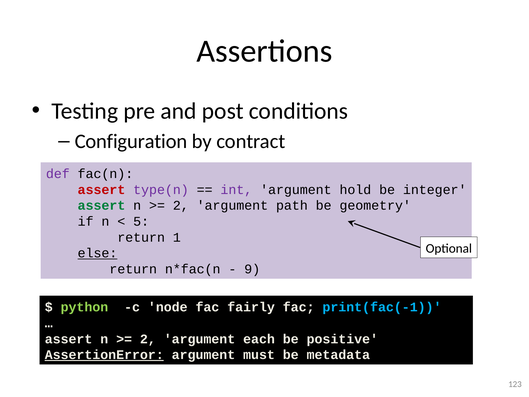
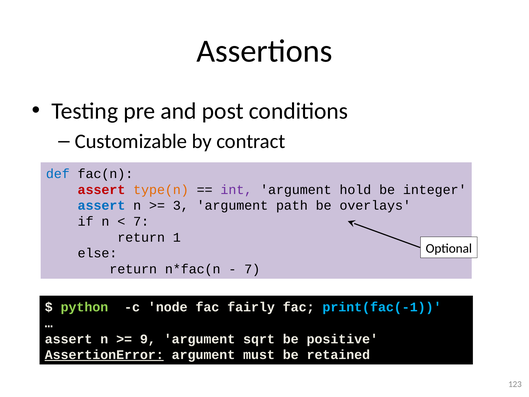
Configuration: Configuration -> Customizable (131, 141)
def colour: purple -> blue (58, 174)
type(n colour: purple -> orange (161, 190)
assert colour: green -> blue (101, 205)
2: 2 -> 3 (181, 205)
geometry: geometry -> overlays (375, 205)
5: 5 -> 7 (141, 221)
else underline: present -> none (98, 253)
9: 9 -> 7 (252, 269)
2: 2 -> 9 (148, 339)
each: each -> sqrt (259, 339)
metadata: metadata -> retained (338, 355)
